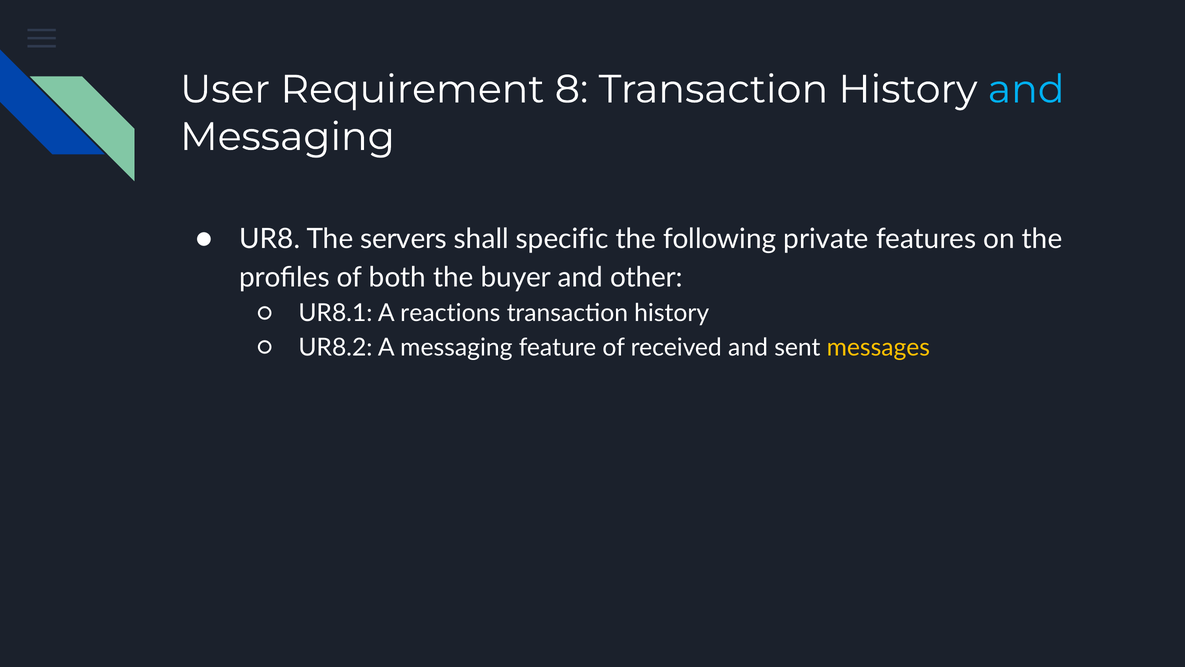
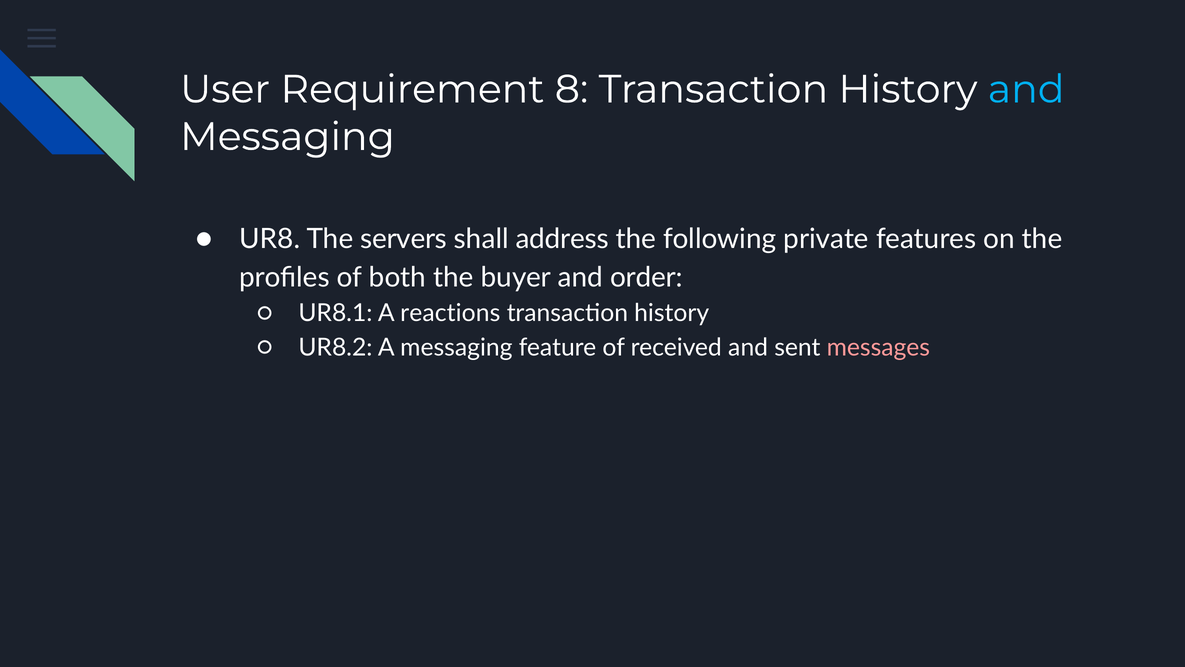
specific: specific -> address (562, 239)
other: other -> order (646, 277)
messages colour: yellow -> pink (878, 347)
